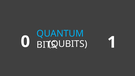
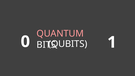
QUANTUM colour: light blue -> pink (60, 34)
